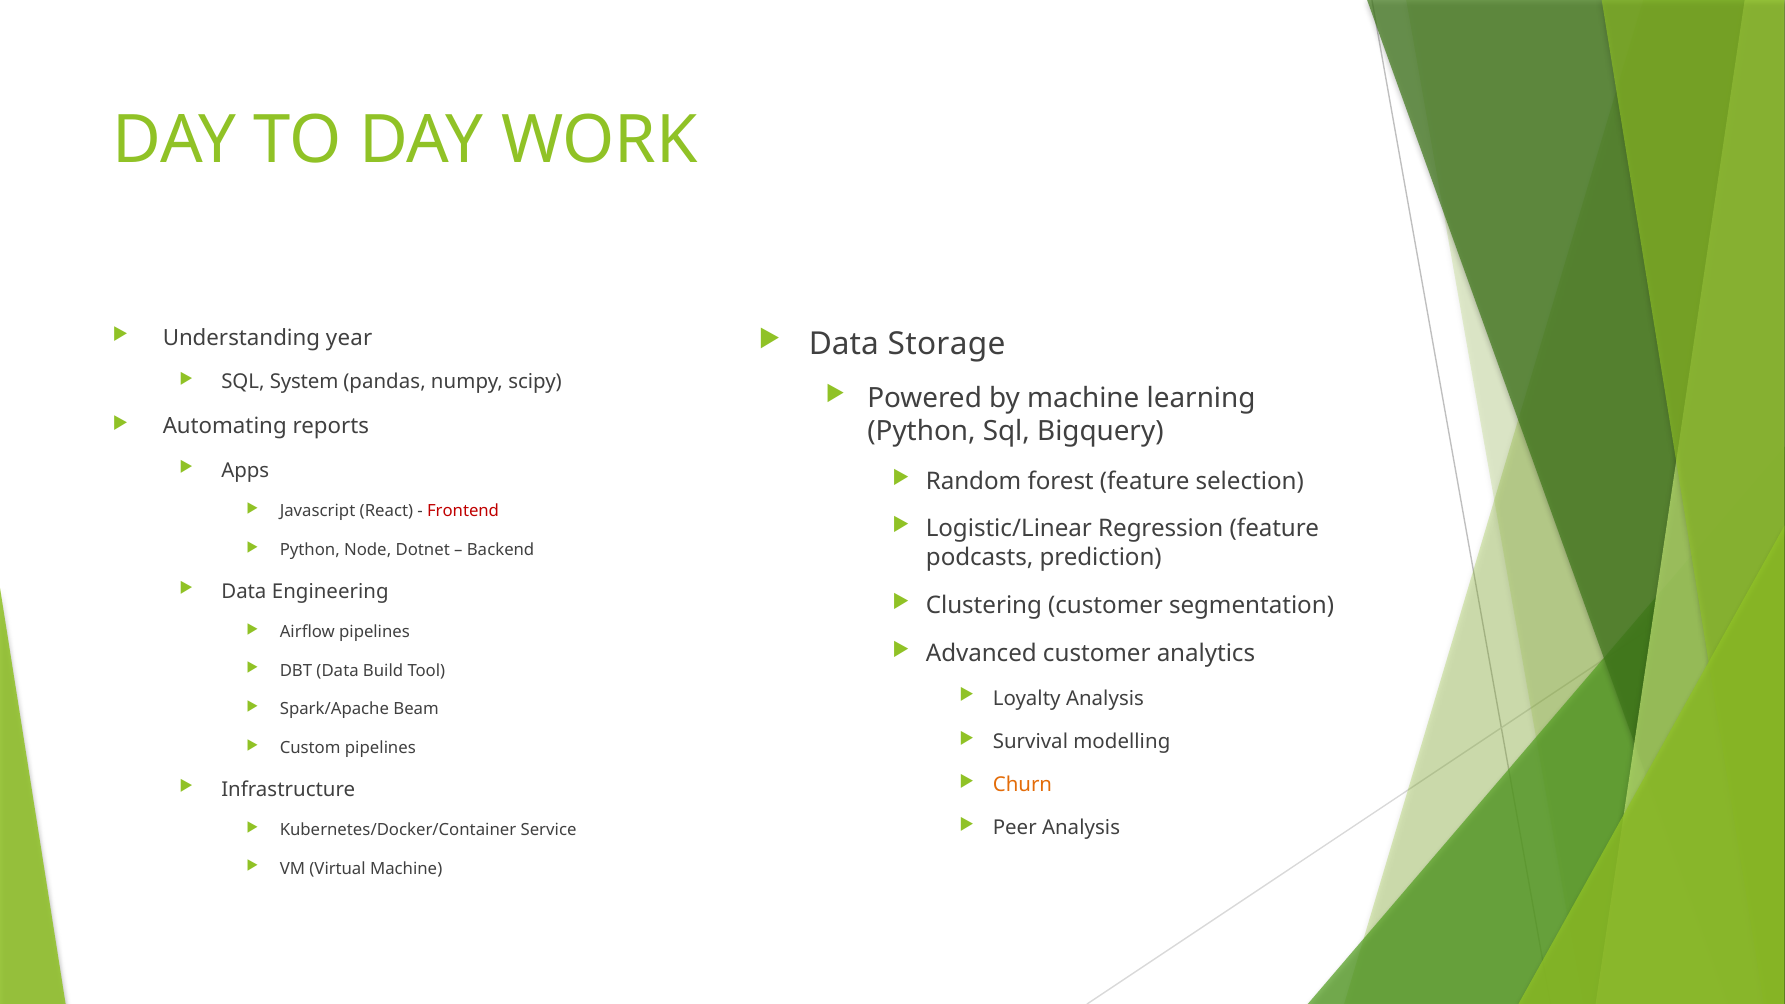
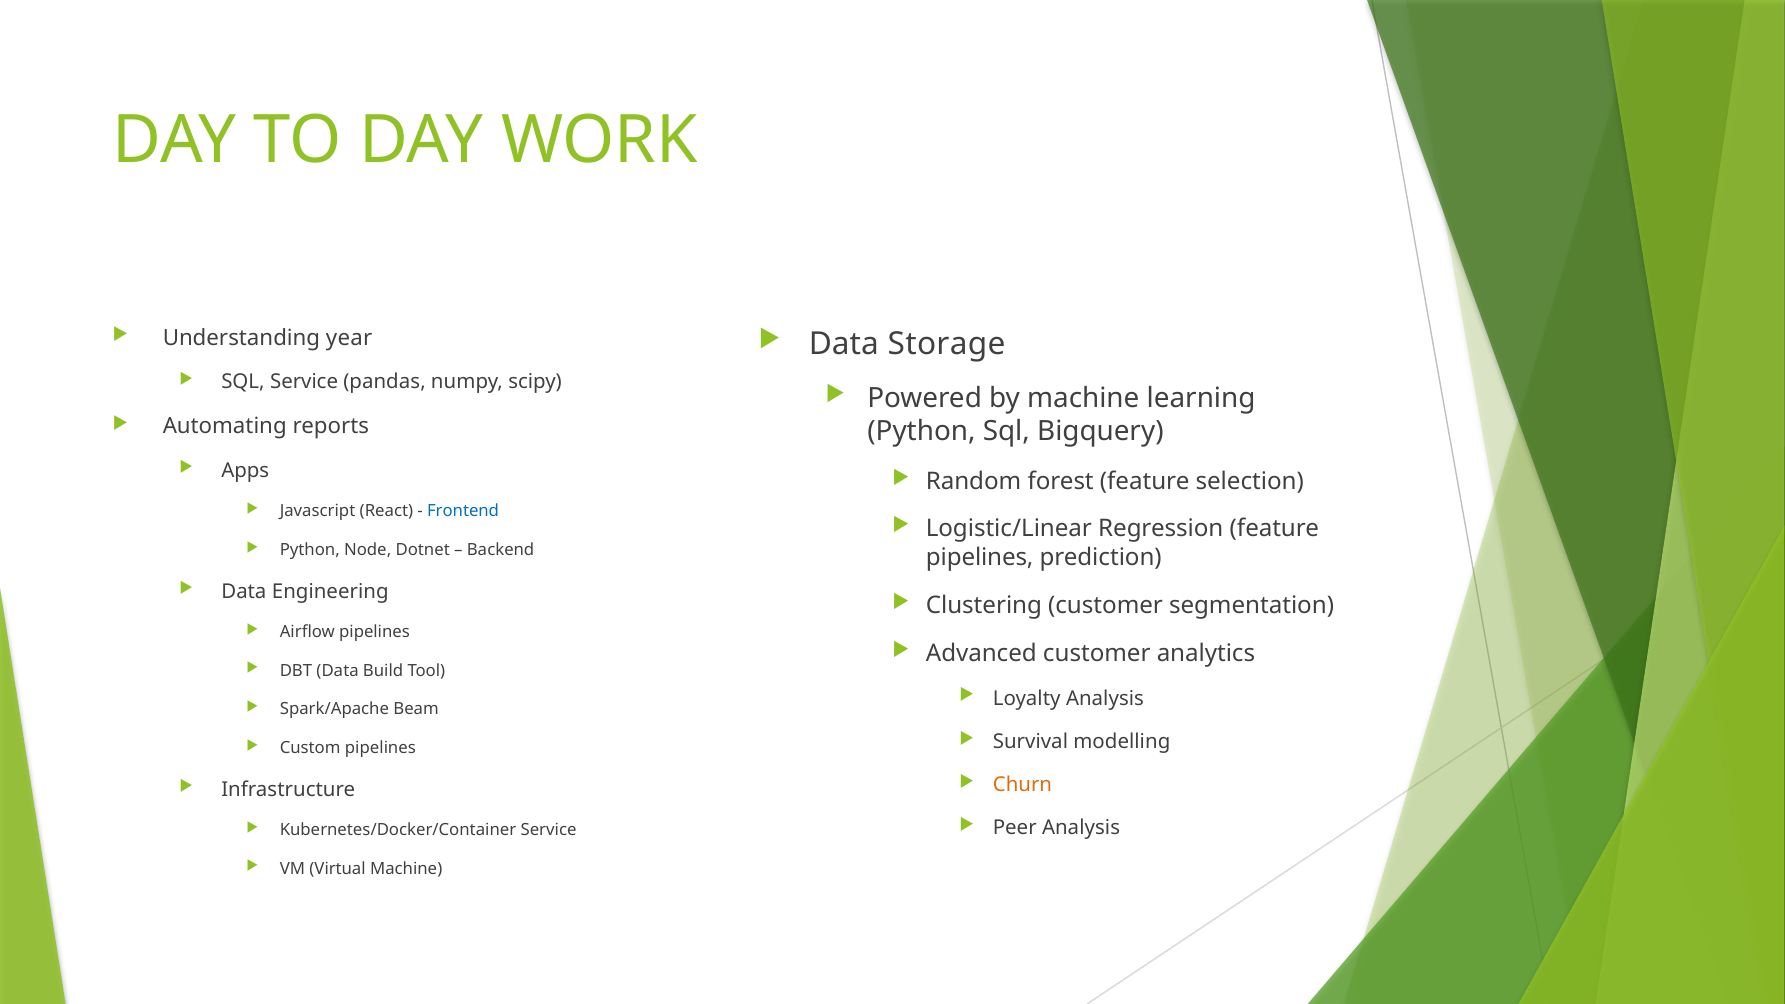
SQL System: System -> Service (304, 382)
Frontend colour: red -> blue (463, 511)
podcasts: podcasts -> pipelines (980, 558)
